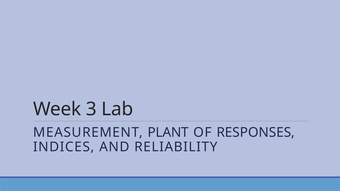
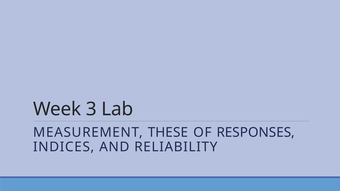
PLANT: PLANT -> THESE (168, 133)
